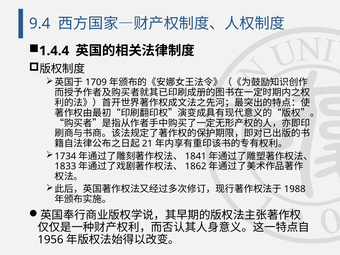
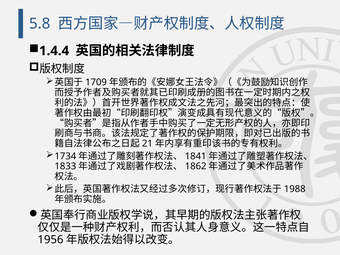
9.4: 9.4 -> 5.8 (40, 24)
